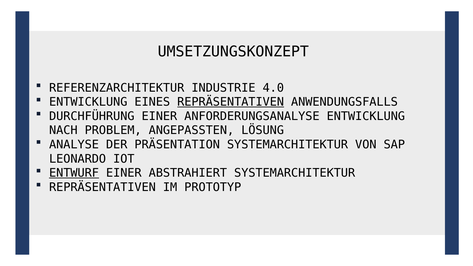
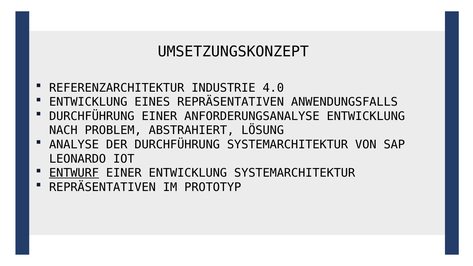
REPRÄSENTATIVEN underline: present -> none (231, 102)
ANGEPASSTEN: ANGEPASSTEN -> ABSTRAHIERT (191, 130)
DER PRÄSENTATION: PRÄSENTATION -> DURCHFÜHRUNG (177, 145)
EINER ABSTRAHIERT: ABSTRAHIERT -> ENTWICKLUNG (188, 173)
